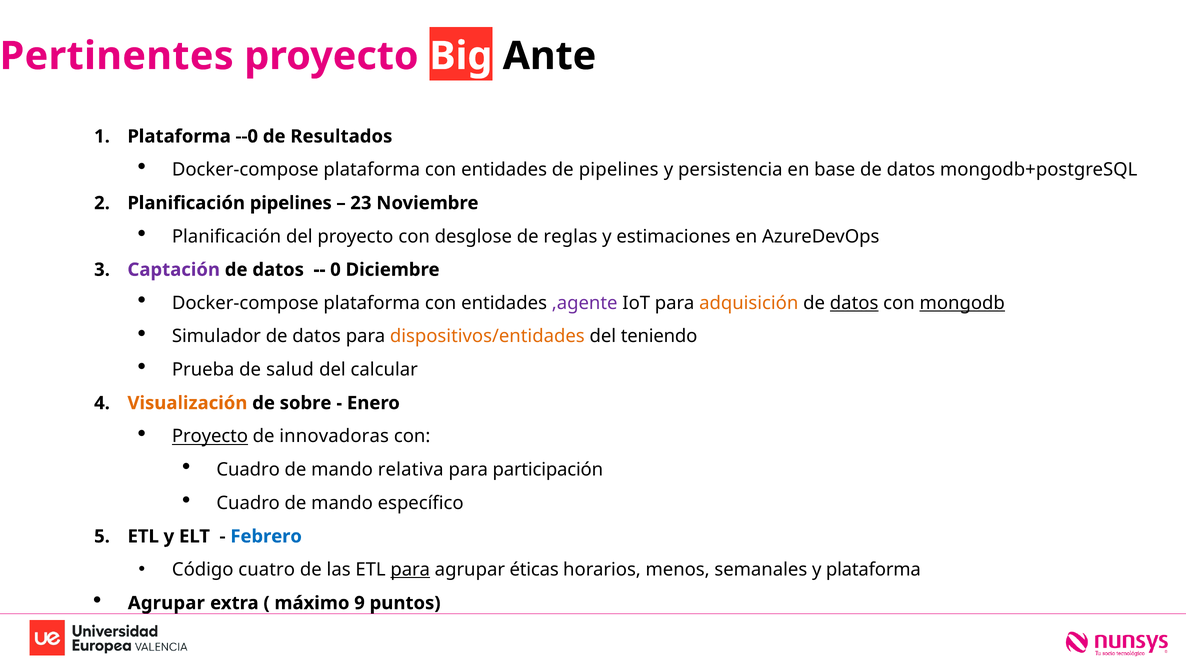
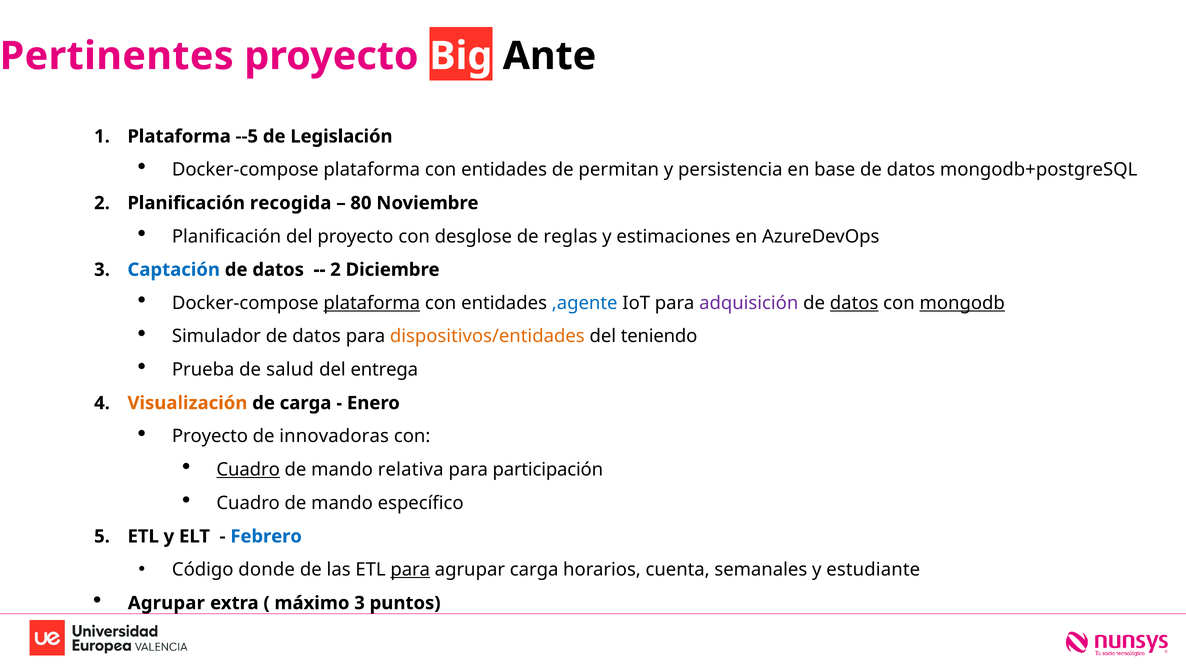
--0: --0 -> --5 (247, 136)
Resultados: Resultados -> Legislación (341, 136)
de pipelines: pipelines -> permitan (619, 170)
Planificación pipelines: pipelines -> recogida (291, 203)
23: 23 -> 80 (361, 203)
Captación colour: purple -> blue (174, 270)
0: 0 -> 2 (335, 270)
plataforma underline: none -> present (372, 303)
,agente colour: purple -> blue (585, 303)
adquisición colour: orange -> purple (749, 303)
calcular: calcular -> entrega (384, 370)
de sobre: sobre -> carga (306, 403)
Proyecto underline: present -> none (210, 436)
Cuadro underline: none -> present (248, 470)
cuatro: cuatro -> donde (267, 570)
agrupar éticas: éticas -> carga (534, 570)
menos: menos -> cuenta (678, 570)
y plataforma: plataforma -> estudiante (873, 570)
máximo 9: 9 -> 3 (360, 603)
